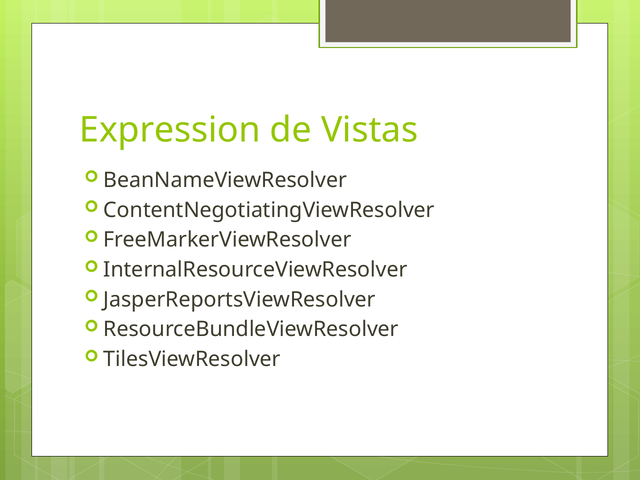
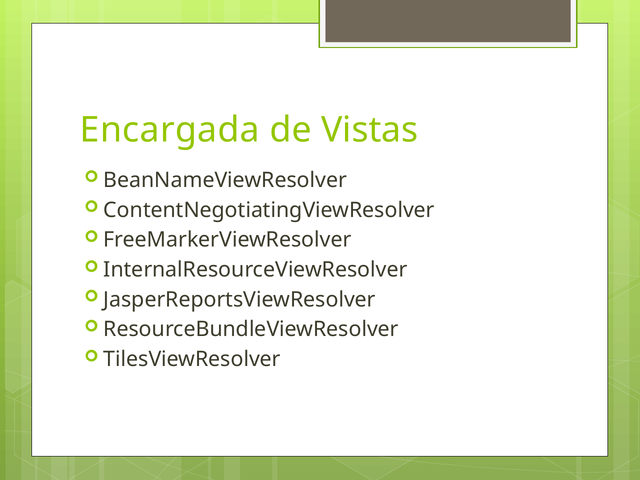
Expression: Expression -> Encargada (170, 130)
